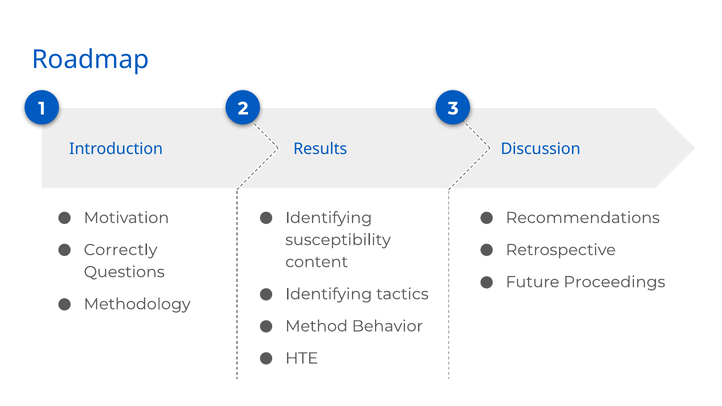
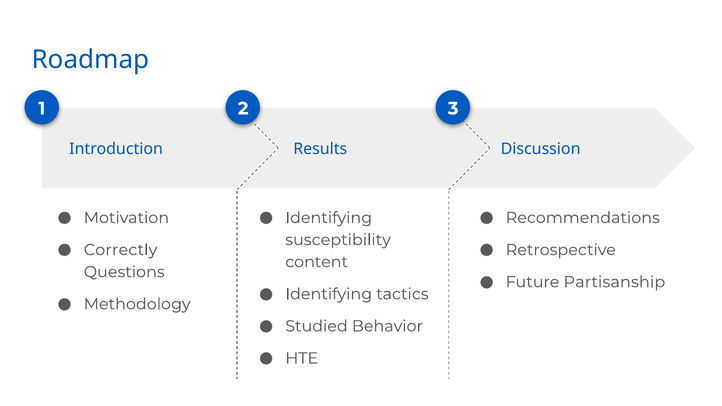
Proceedings: Proceedings -> Partisanship (614, 282)
Method: Method -> Studied (316, 326)
